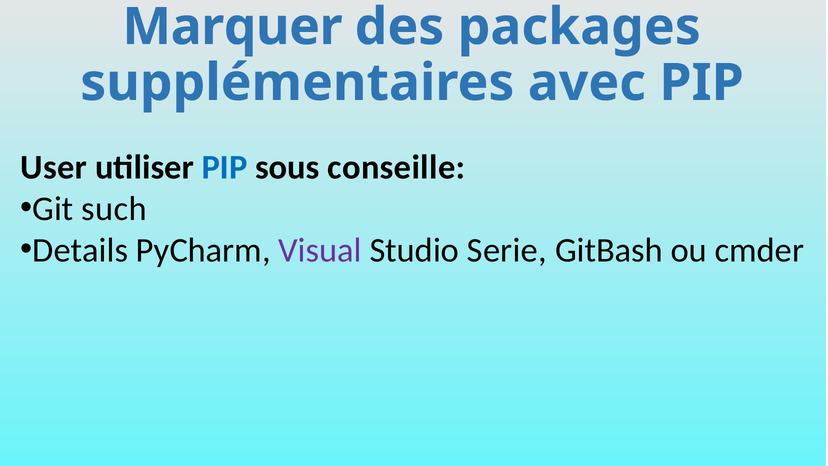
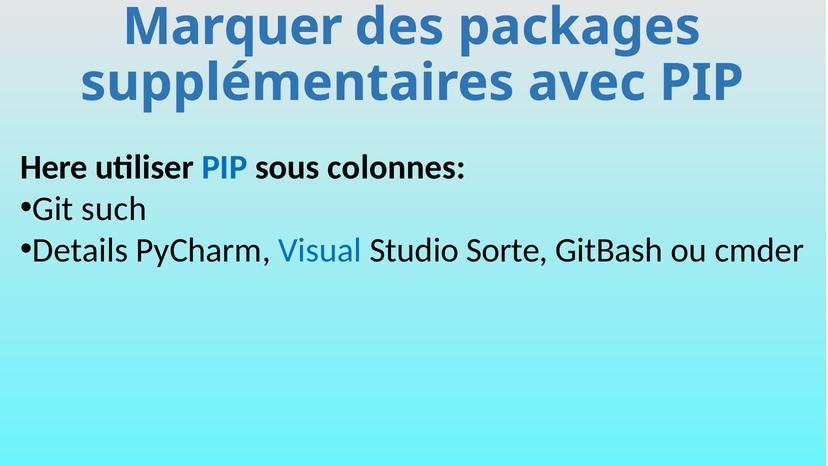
User: User -> Here (54, 167)
conseille: conseille -> colonnes (396, 167)
Visual colour: purple -> blue (320, 250)
Serie: Serie -> Sorte (507, 250)
